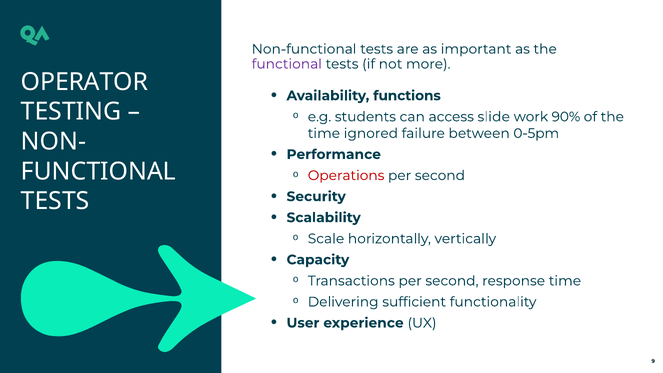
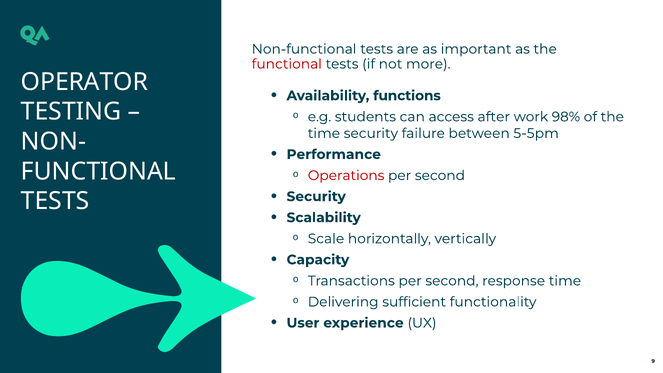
functional colour: purple -> red (287, 64)
slide: slide -> after (494, 117)
90%: 90% -> 98% (566, 117)
time ignored: ignored -> security (371, 133)
0-5pm: 0-5pm -> 5-5pm (536, 133)
